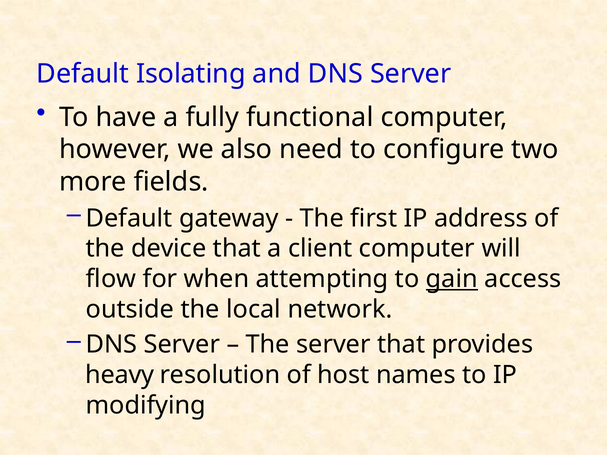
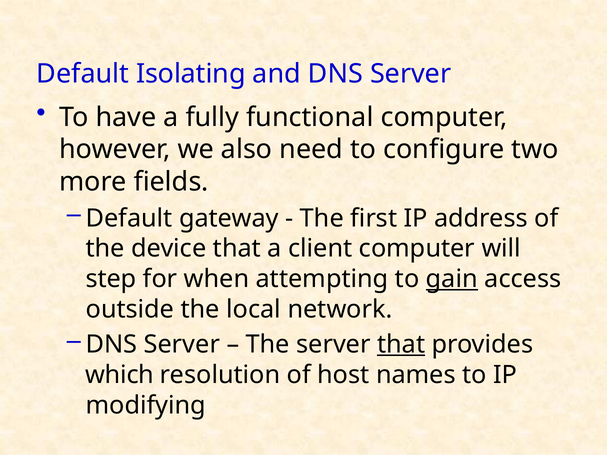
flow: flow -> step (111, 279)
that underline: none -> present (401, 345)
heavy: heavy -> which (120, 375)
